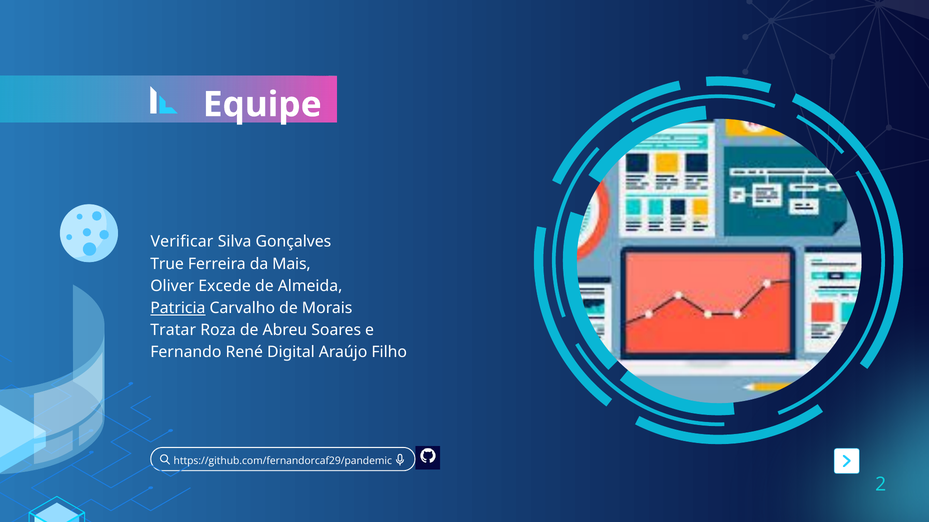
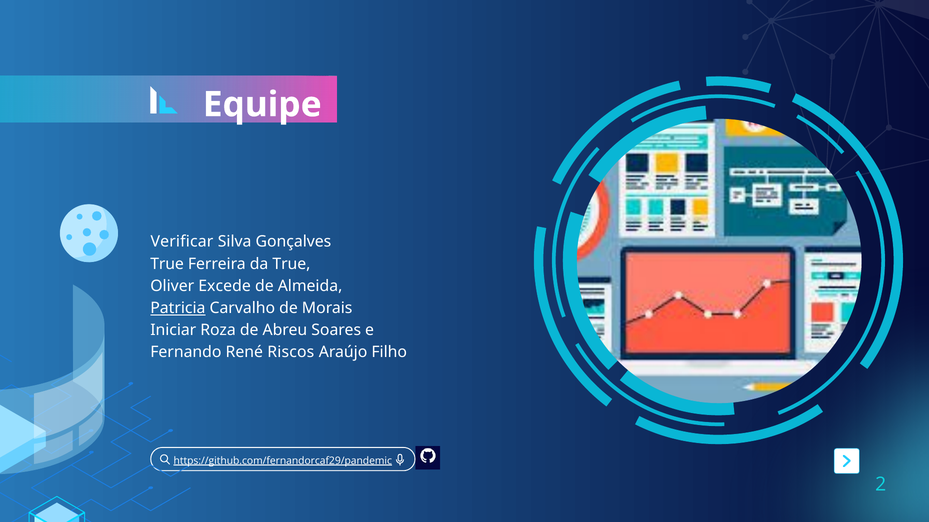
da Mais: Mais -> True (291, 264)
Tratar: Tratar -> Iniciar (173, 330)
Digital: Digital -> Riscos (291, 353)
https://github.com/fernandorcaf29/pandemic underline: none -> present (283, 461)
